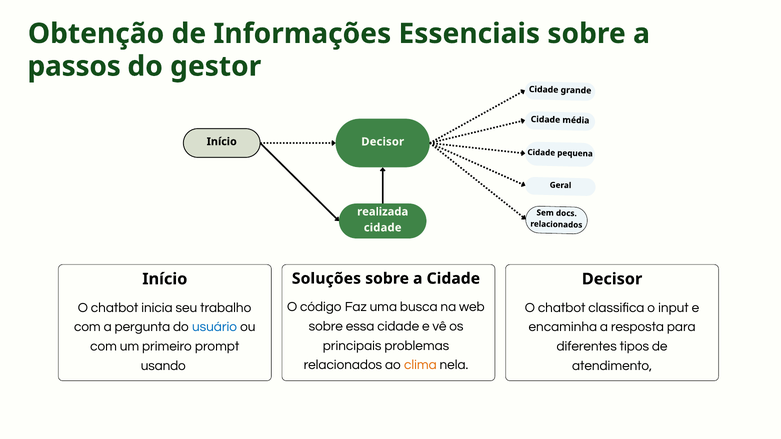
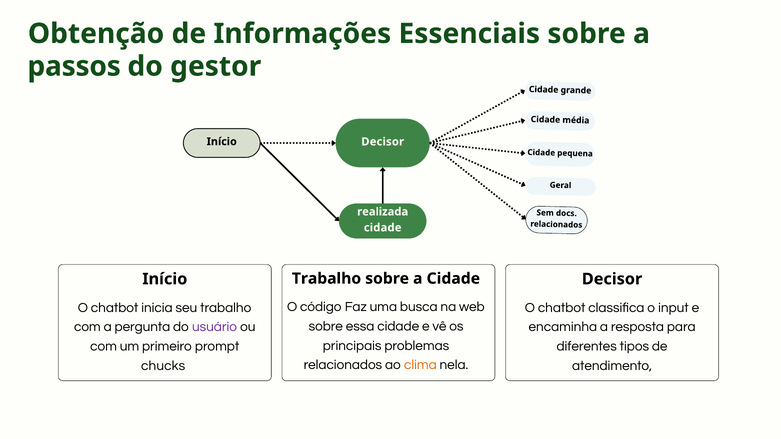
Soluções: Soluções -> Trabalho (327, 279)
usuário colour: blue -> purple (215, 327)
usando: usando -> chucks (163, 366)
